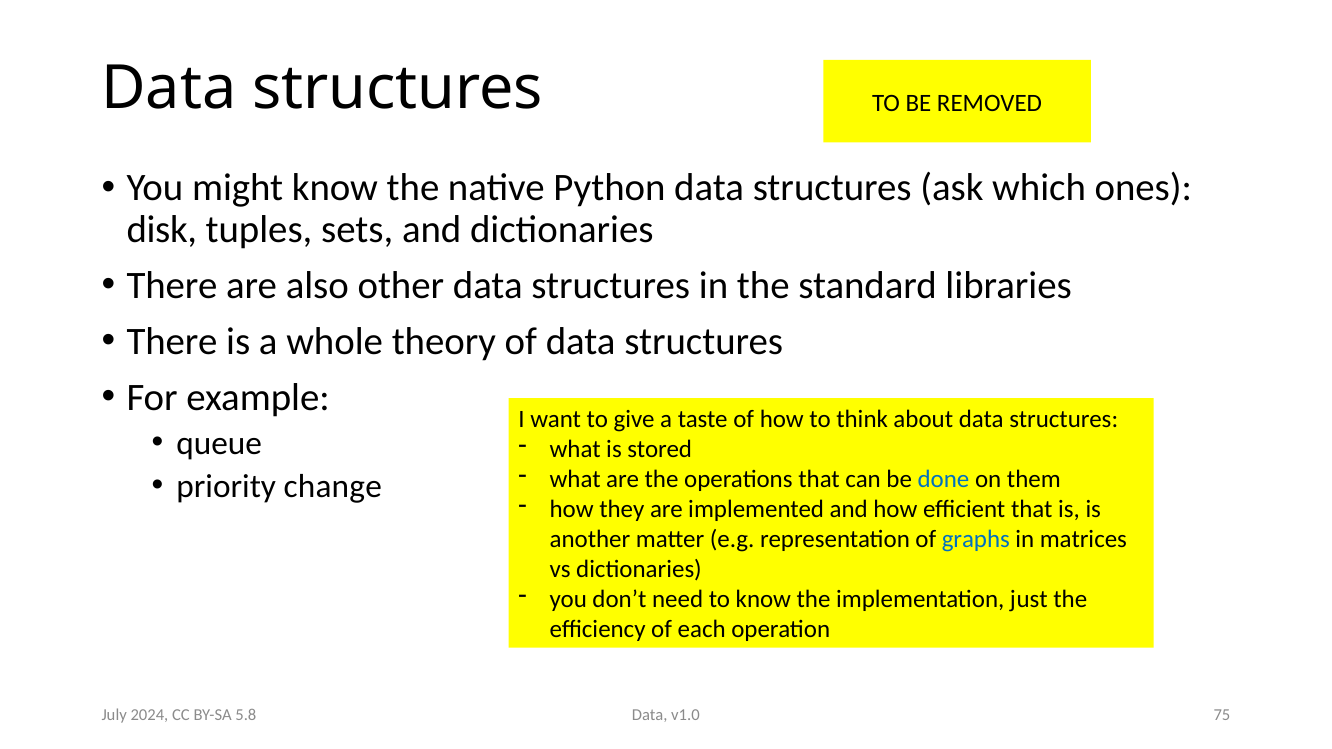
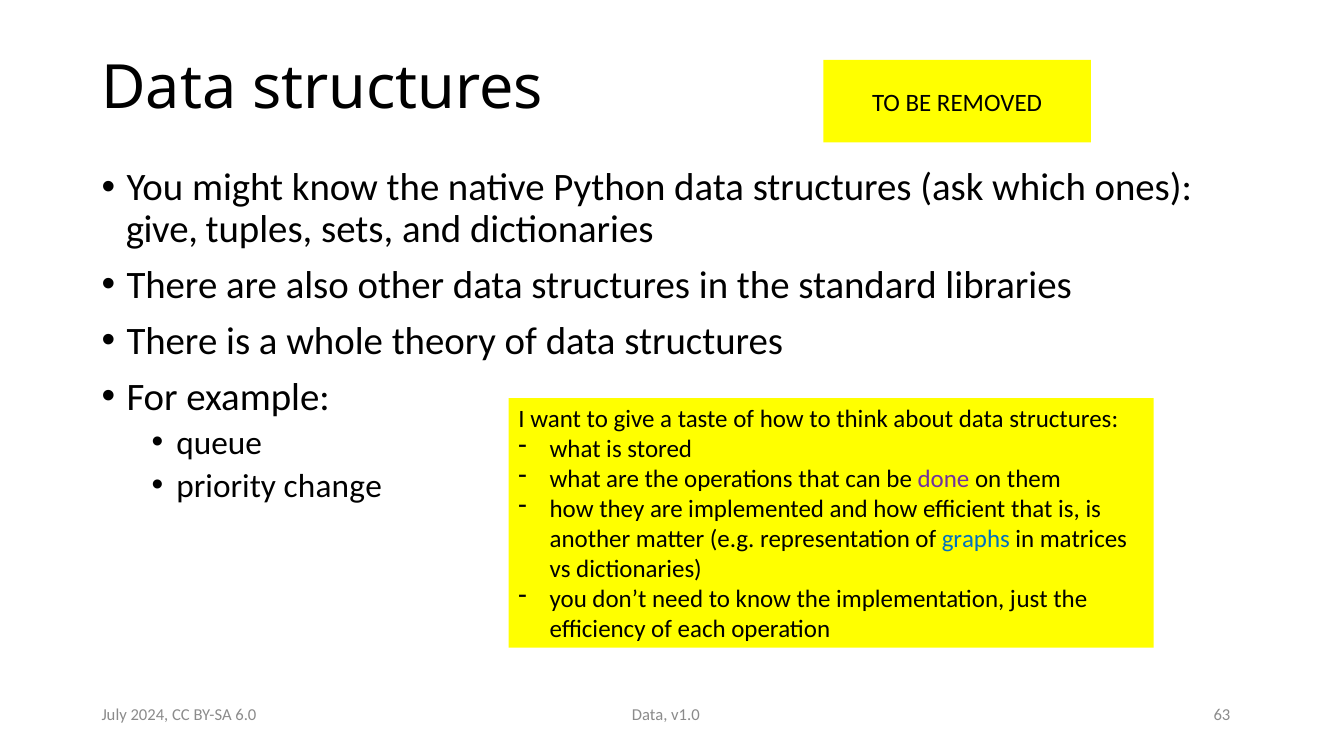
disk: disk -> give (162, 230)
done colour: blue -> purple (944, 480)
75: 75 -> 63 (1222, 715)
5.8: 5.8 -> 6.0 (246, 716)
